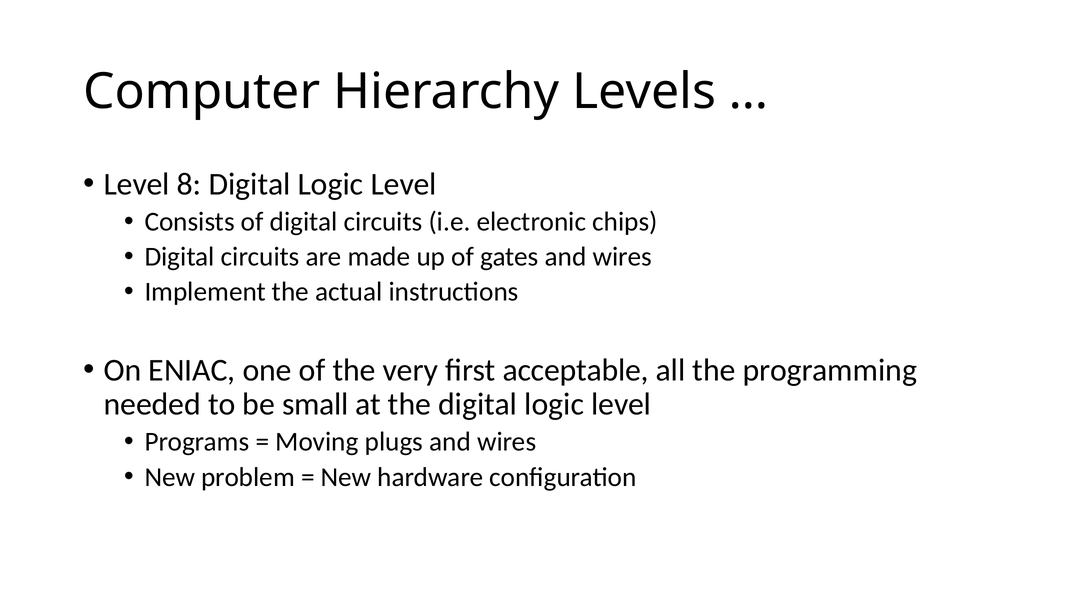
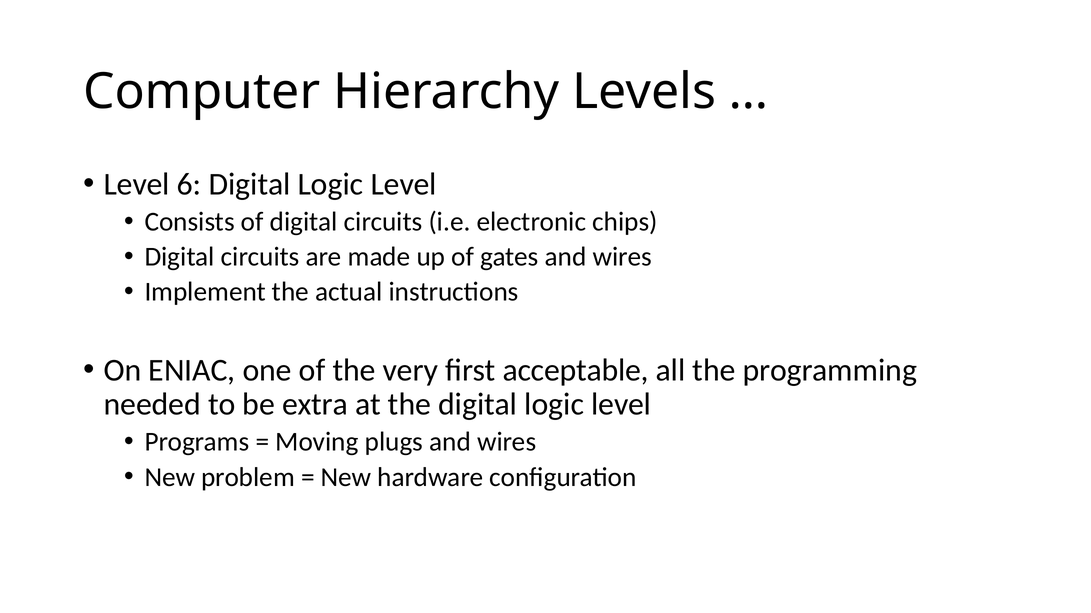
8: 8 -> 6 (189, 184)
small: small -> extra (315, 405)
